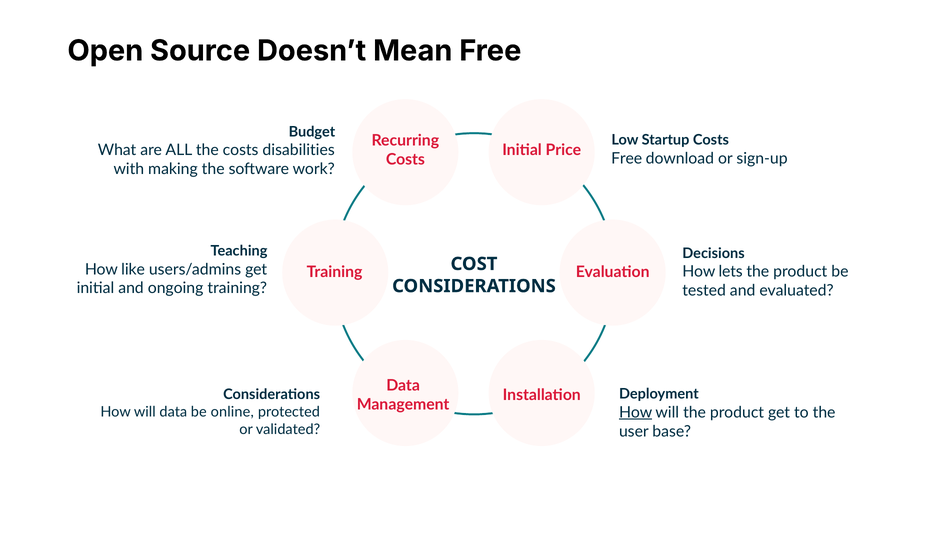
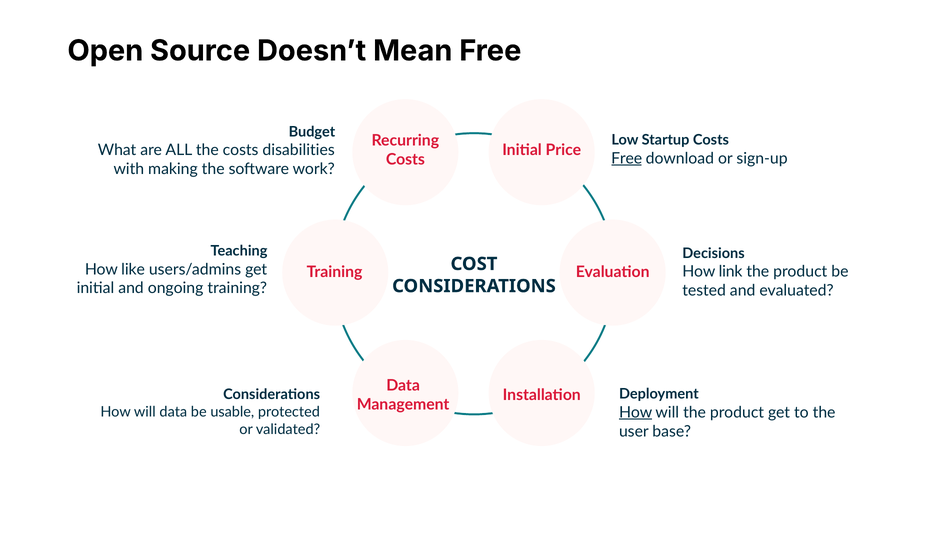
Free underline: none -> present (627, 158)
lets: lets -> link (731, 272)
online: online -> usable (232, 412)
